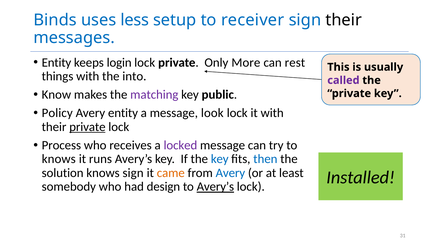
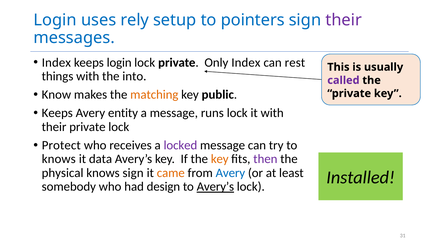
Binds: Binds -> Login (55, 20)
less: less -> rely (135, 20)
receiver: receiver -> pointers (253, 20)
their colour: black -> purple (344, 20)
Entity: Entity -> Index (56, 62)
Only More: More -> Index (246, 62)
matching colour: purple -> orange (154, 95)
Policy: Policy -> Keeps (57, 113)
look: look -> runs (212, 113)
private underline: present -> none (87, 127)
Process: Process -> Protect (61, 145)
runs: runs -> data (101, 159)
key colour: blue -> orange (220, 159)
then colour: blue -> purple (265, 159)
solution: solution -> physical (63, 173)
